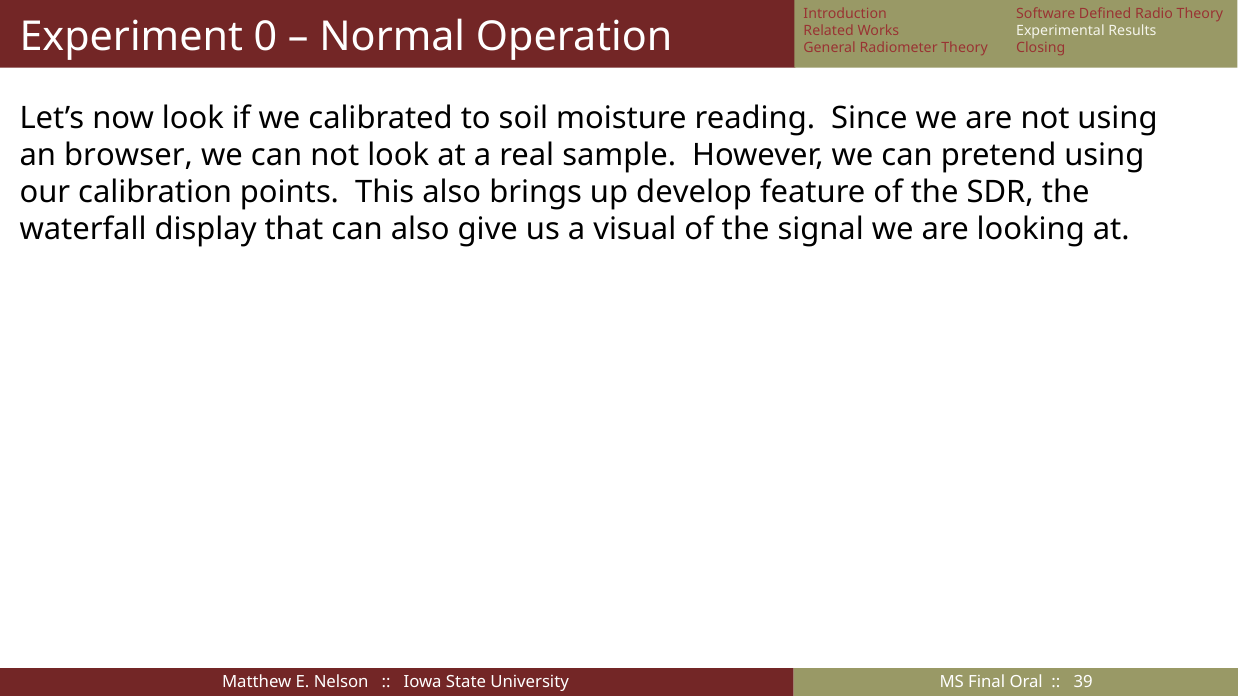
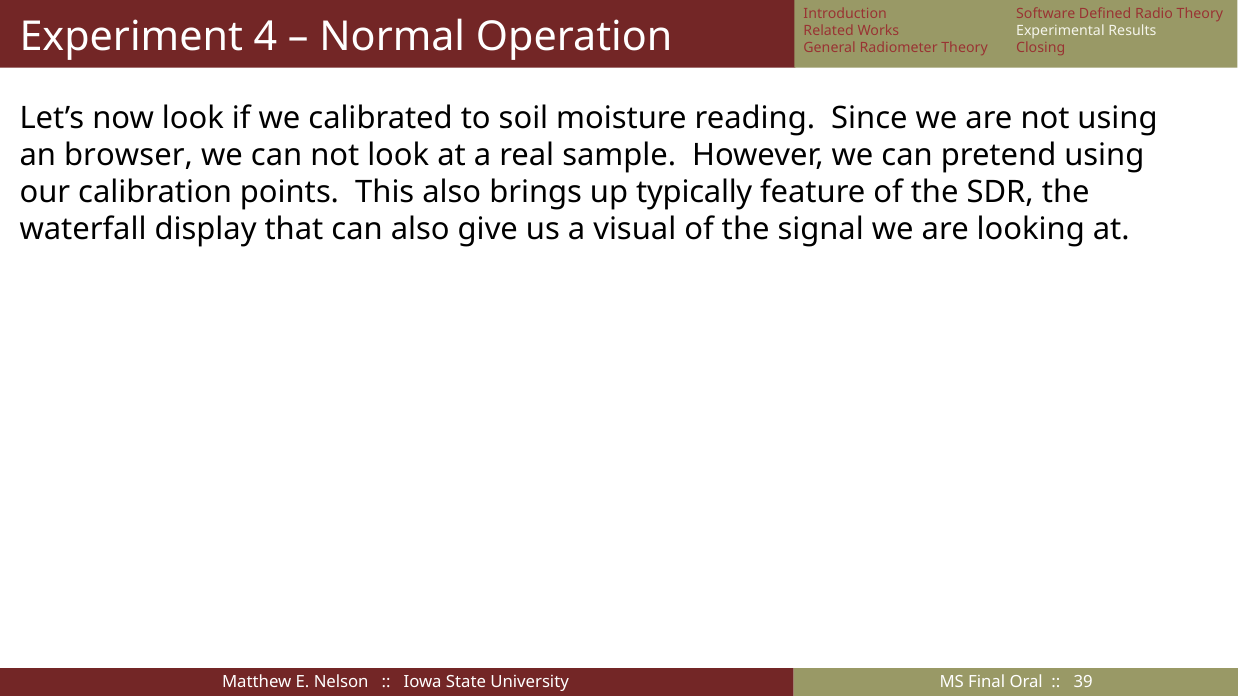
0: 0 -> 4 (265, 37)
develop: develop -> typically (694, 193)
